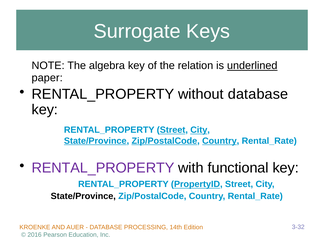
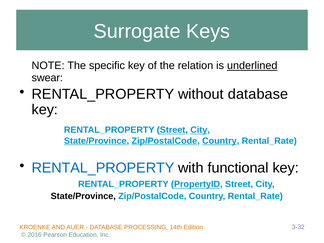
algebra: algebra -> specific (107, 66)
paper: paper -> swear (47, 78)
RENTAL_PROPERTY colour: purple -> blue (103, 168)
